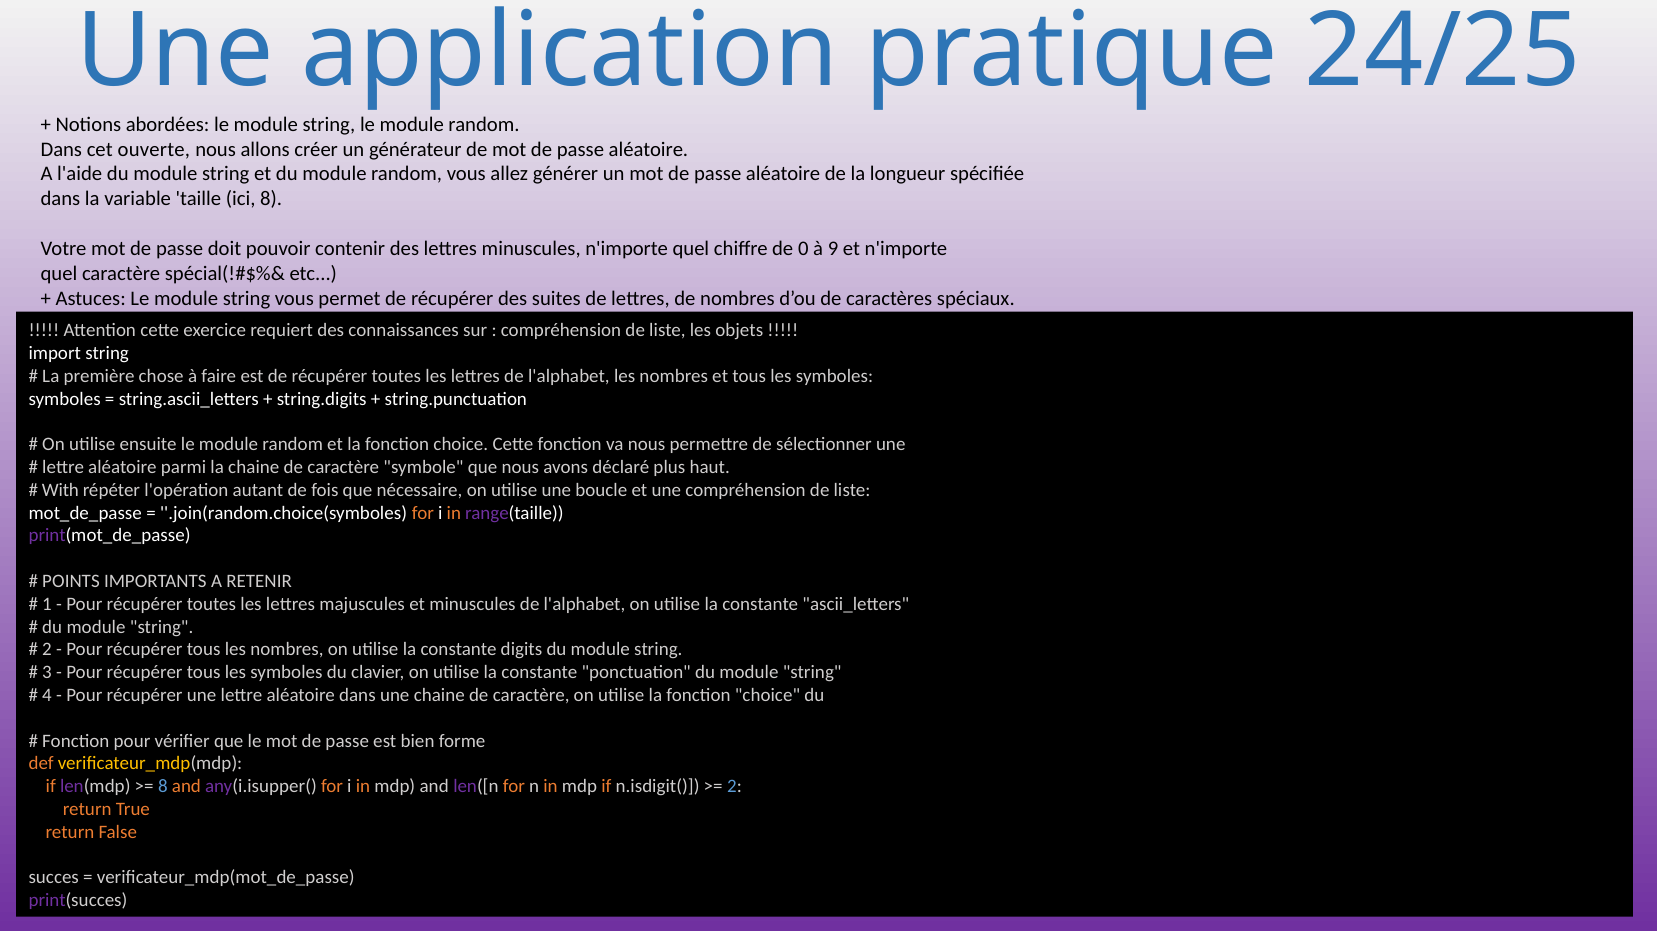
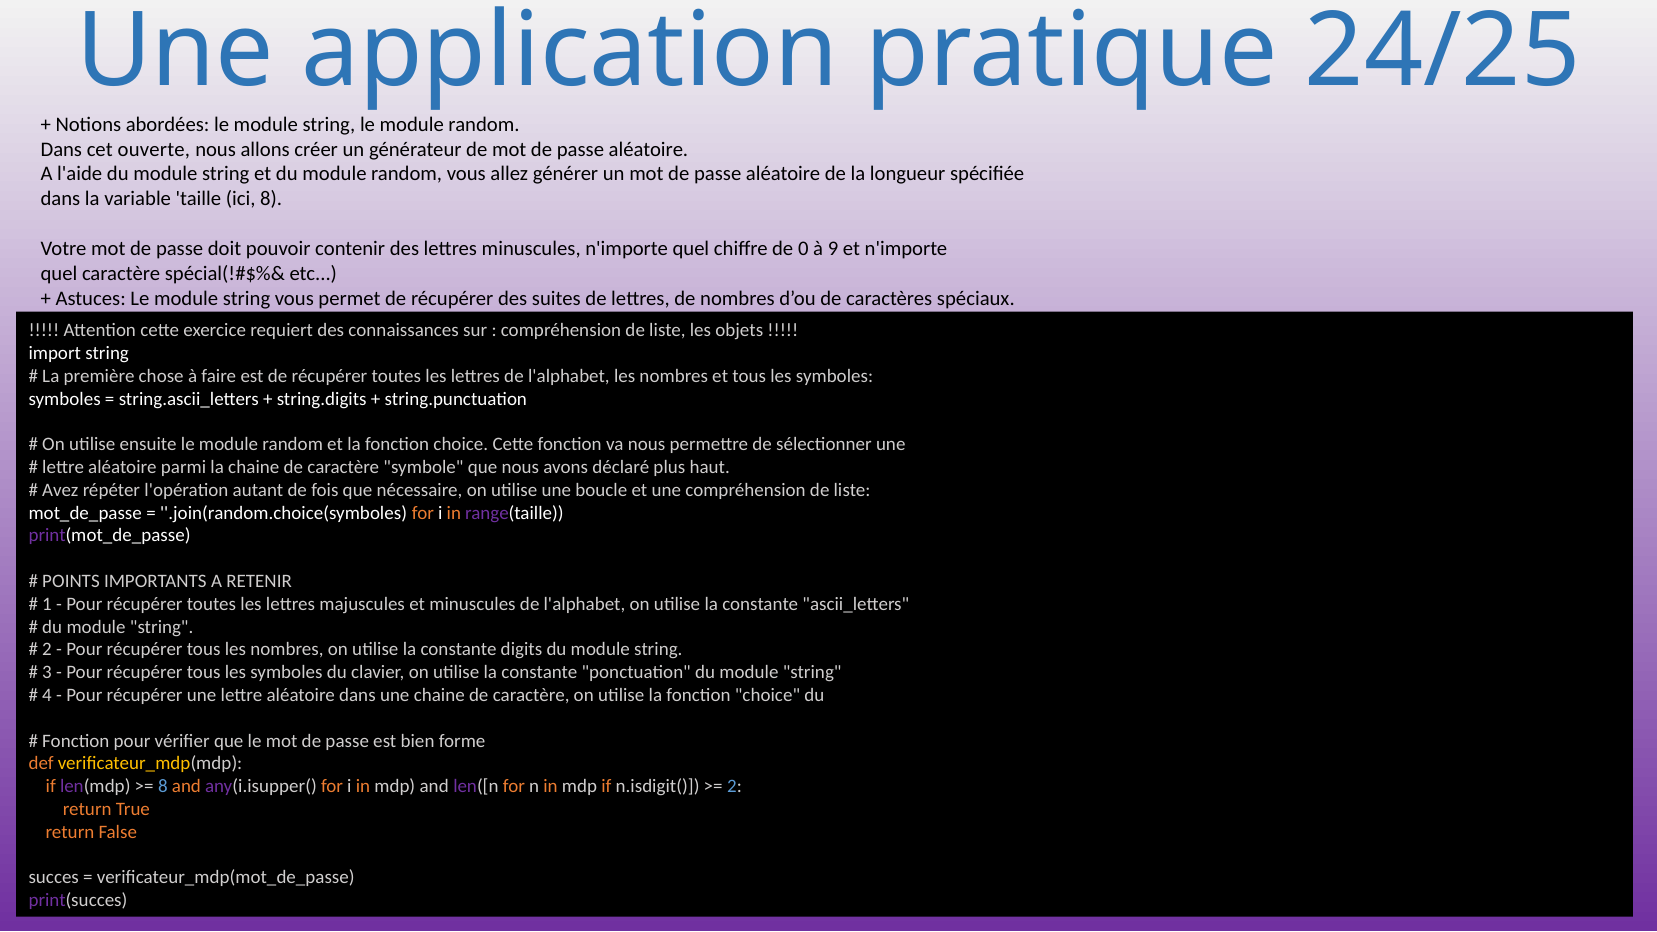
With: With -> Avez (60, 490)
